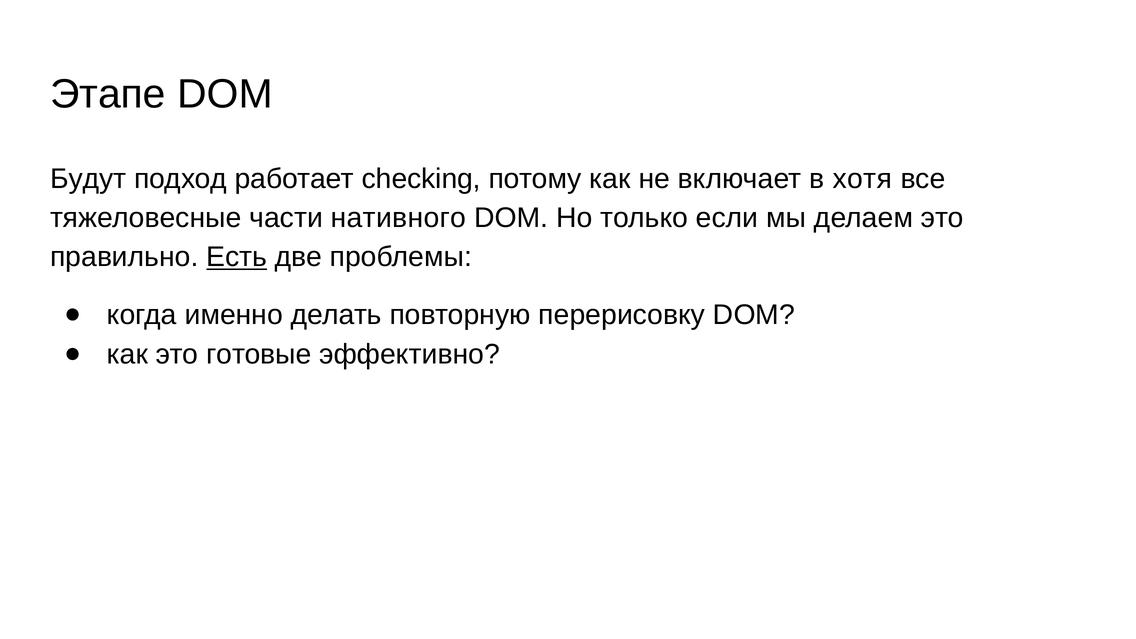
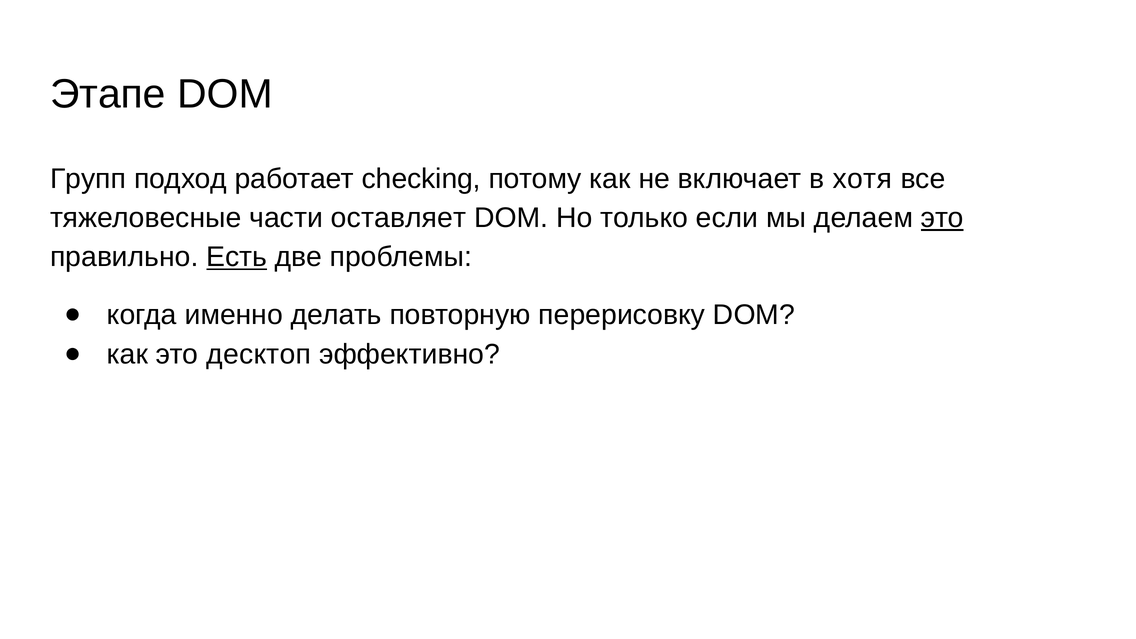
Будут: Будут -> Групп (88, 179)
нативного: нативного -> оставляет (399, 218)
это underline: none -> present (942, 218)
готовые: готовые -> десктоп (259, 354)
